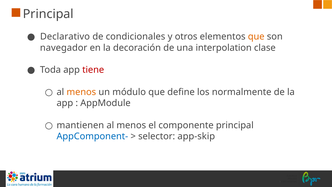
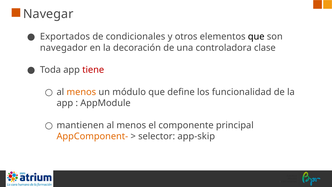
Principal: Principal -> Navegar (48, 14)
Declarativo: Declarativo -> Exportados (65, 37)
que colour: orange -> black (256, 37)
interpolation: interpolation -> controladora (224, 48)
normalmente: normalmente -> funcionalidad (242, 92)
AppComponent- colour: blue -> orange (92, 136)
